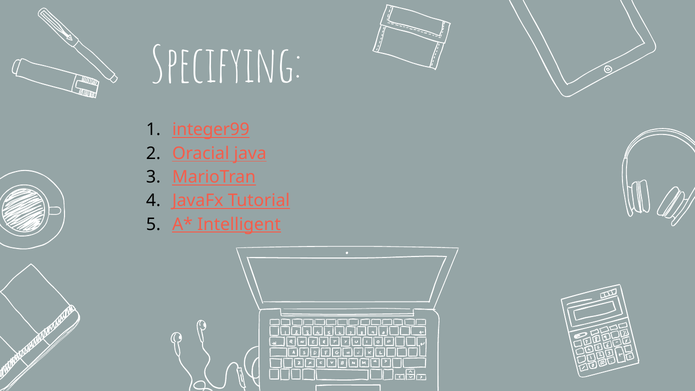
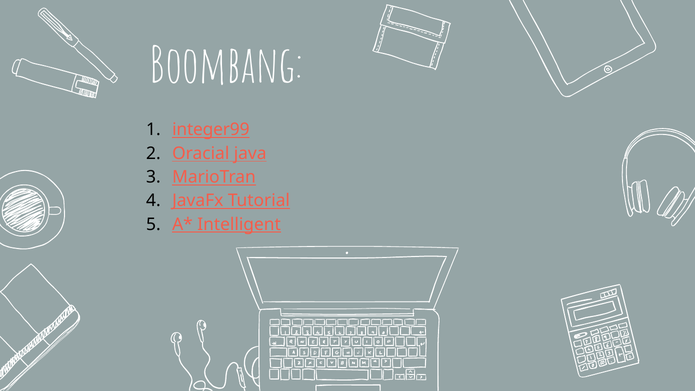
Specifying: Specifying -> Boombang (227, 66)
